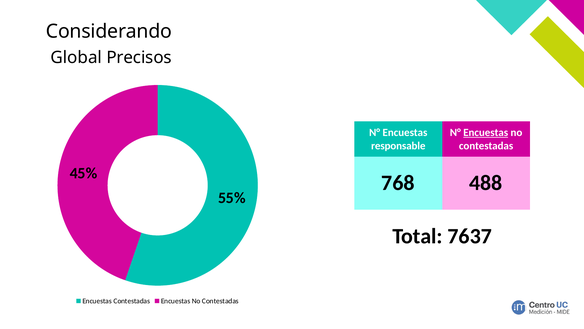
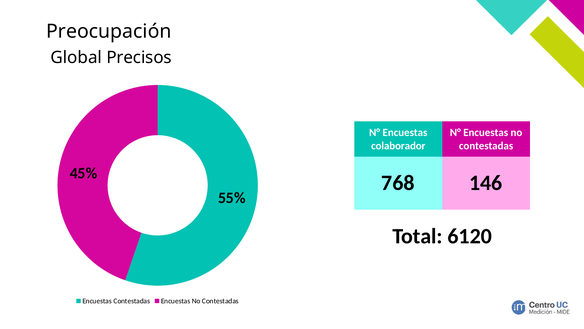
Considerando: Considerando -> Preocupación (109, 31)
Encuestas underline: present -> none (486, 132)
responsable: responsable -> colaborador (398, 146)
488: 488 -> 146 (486, 183)
7637: 7637 -> 6120 (470, 236)
